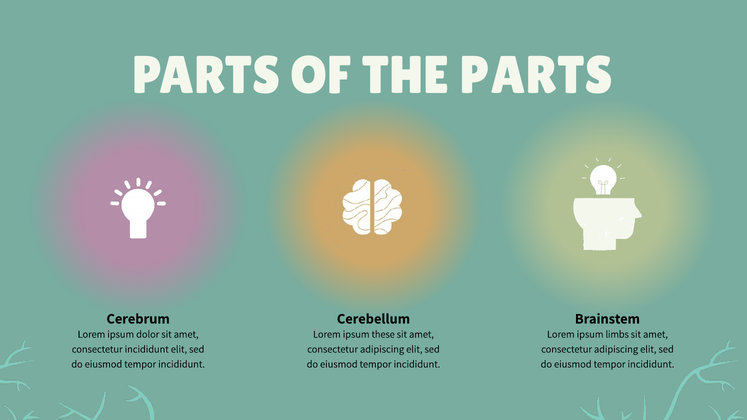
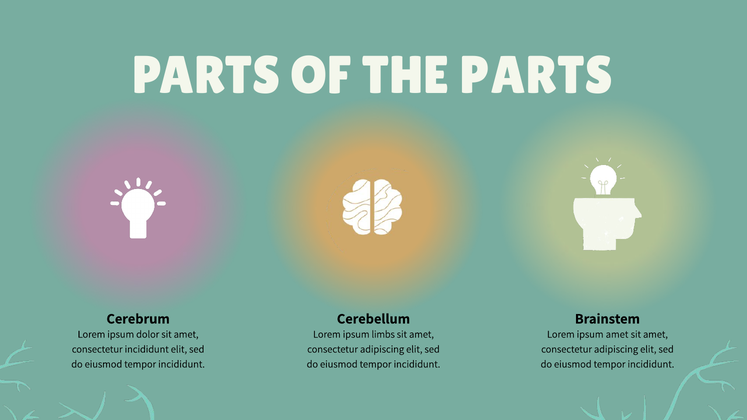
these: these -> limbs (383, 334)
ipsum limbs: limbs -> amet (617, 334)
